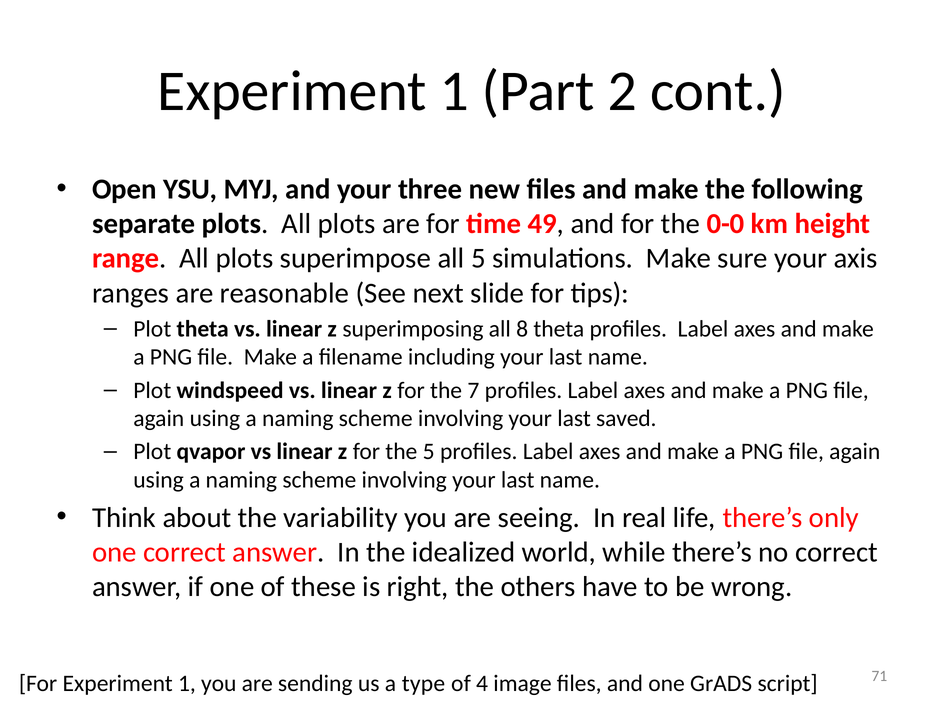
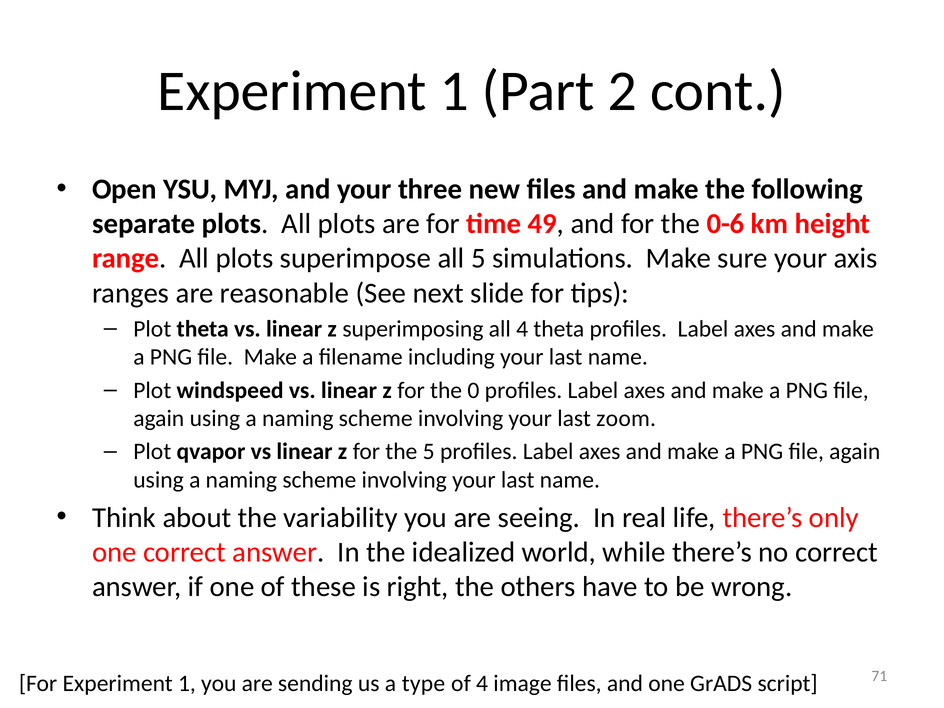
0-0: 0-0 -> 0-6 (726, 224)
all 8: 8 -> 4 (522, 329)
7: 7 -> 0 (473, 390)
saved: saved -> zoom (626, 419)
